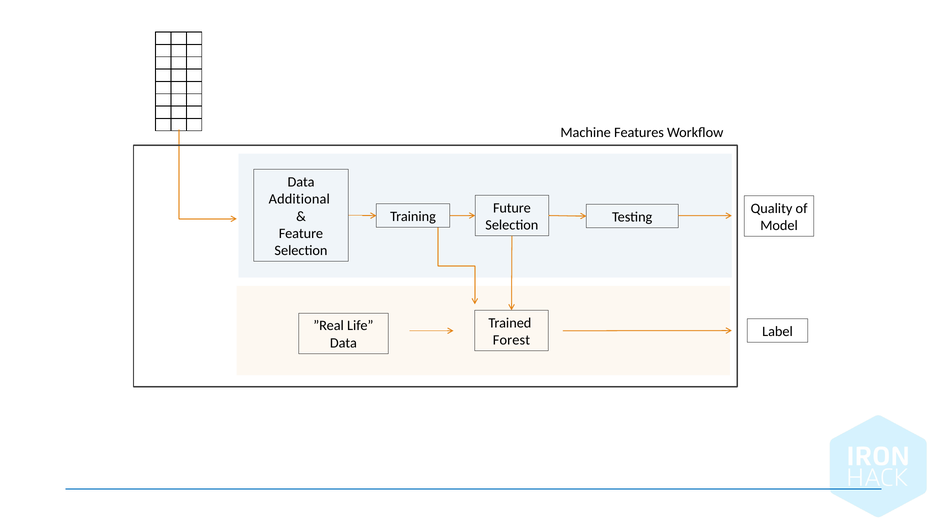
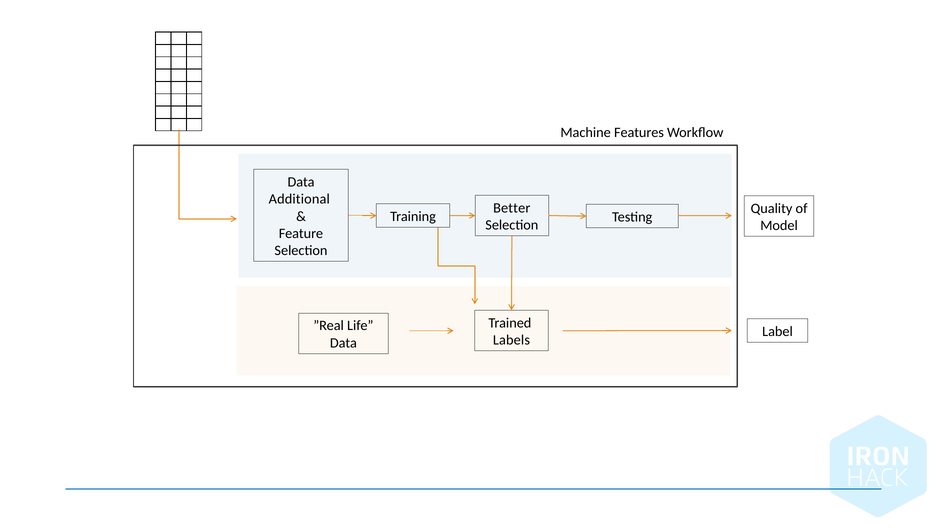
Future: Future -> Better (512, 208)
Forest: Forest -> Labels (511, 340)
